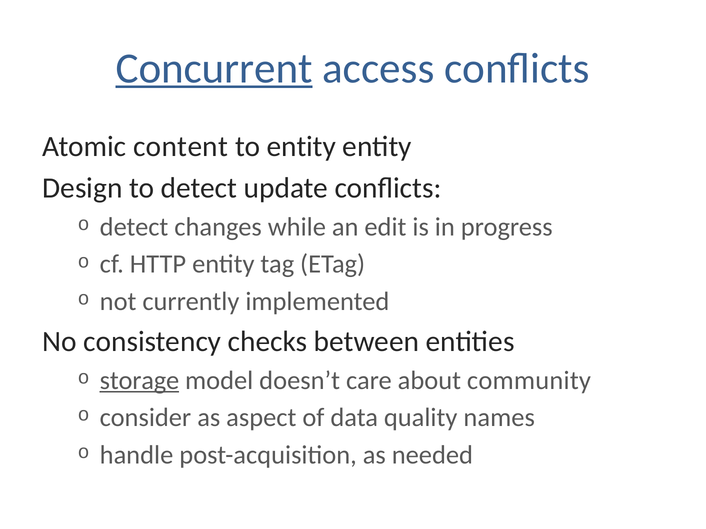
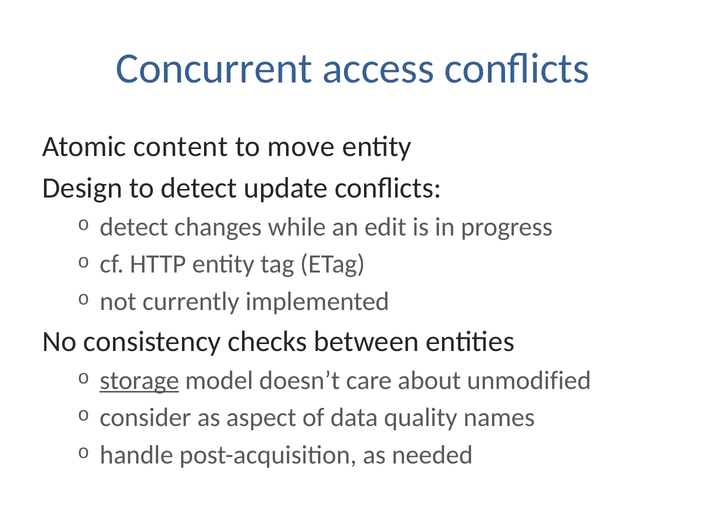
Concurrent underline: present -> none (214, 68)
to entity: entity -> move (301, 147)
community: community -> unmodified (529, 381)
